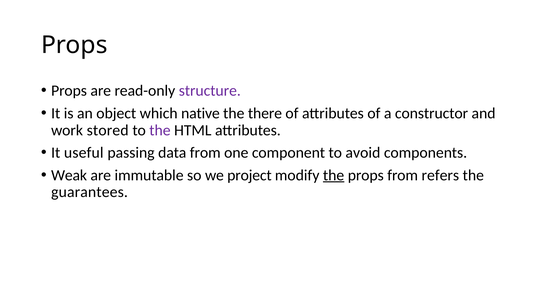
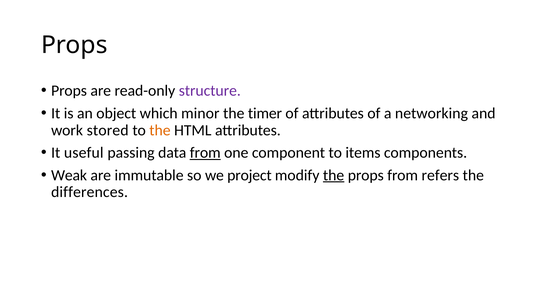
native: native -> minor (200, 114)
there: there -> timer (265, 114)
constructor: constructor -> networking (431, 114)
the colour: purple -> orange (160, 130)
from underline: none -> present (205, 153)
avoid: avoid -> items (363, 153)
guarantees: guarantees -> differences (90, 193)
